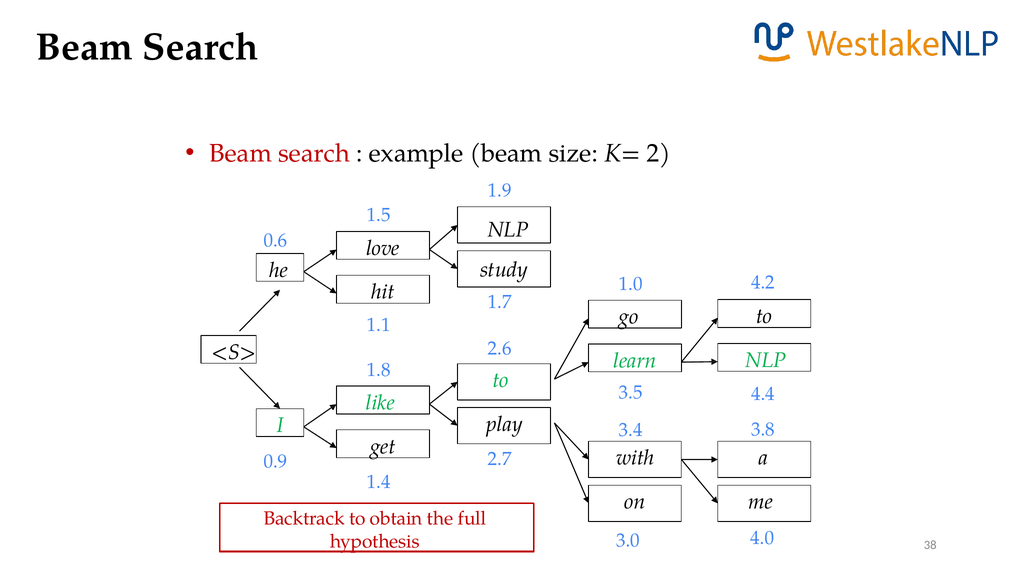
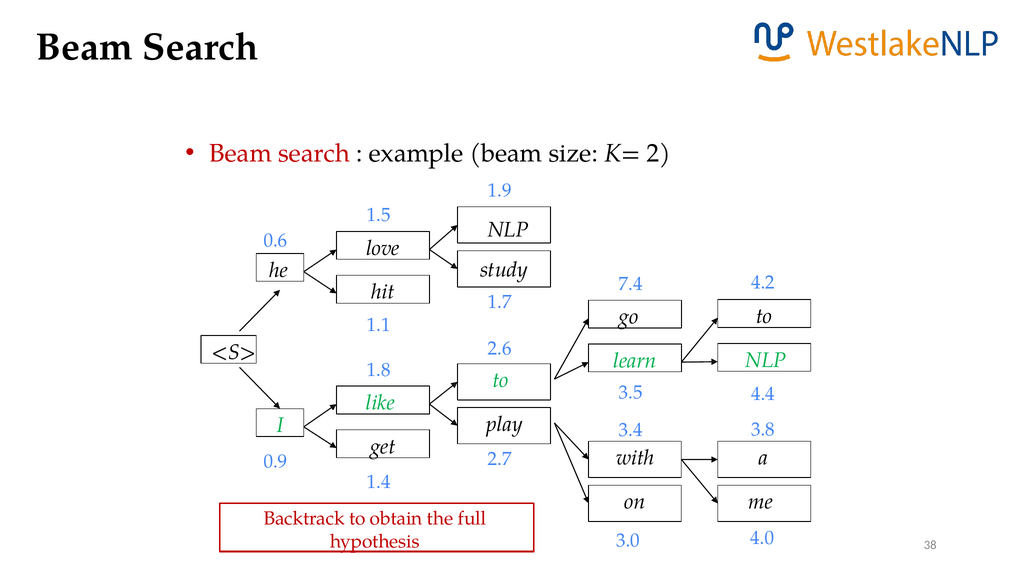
1.0: 1.0 -> 7.4 (631, 284)
